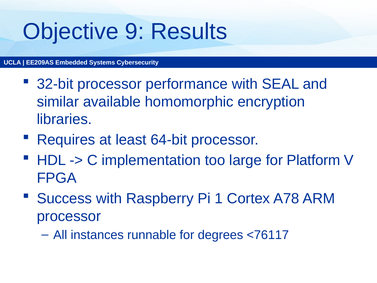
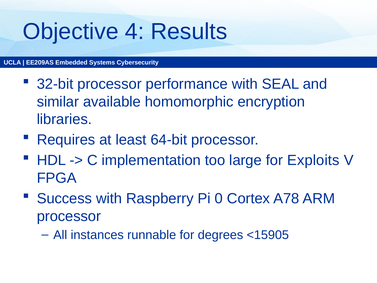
9: 9 -> 4 (135, 31)
Platform: Platform -> Exploits (313, 160)
1: 1 -> 0 (219, 198)
<76117: <76117 -> <15905 (268, 235)
